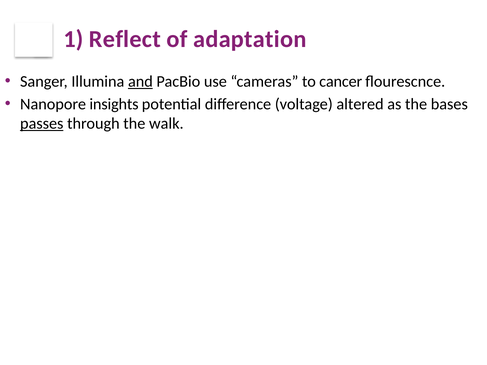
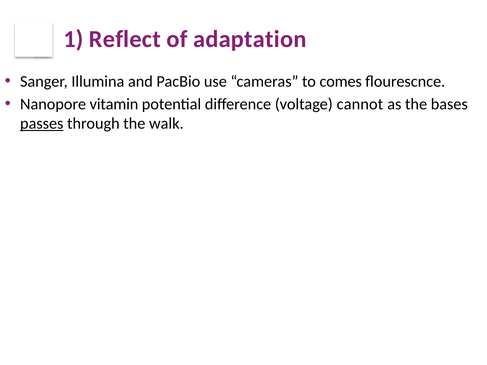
and underline: present -> none (140, 81)
cancer: cancer -> comes (341, 81)
insights: insights -> vitamin (114, 104)
altered: altered -> cannot (360, 104)
